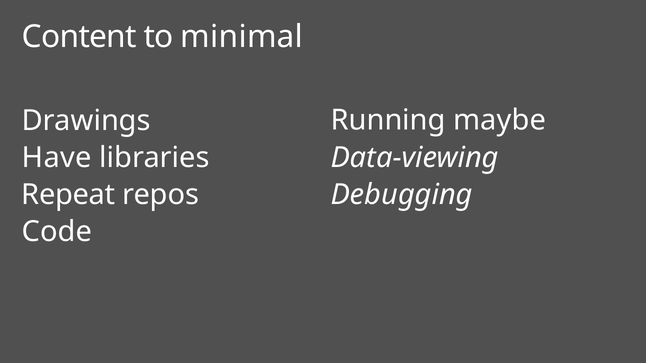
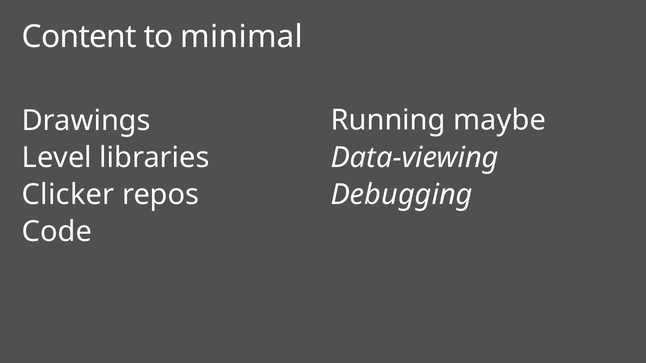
Have: Have -> Level (57, 158)
Repeat: Repeat -> Clicker (68, 195)
